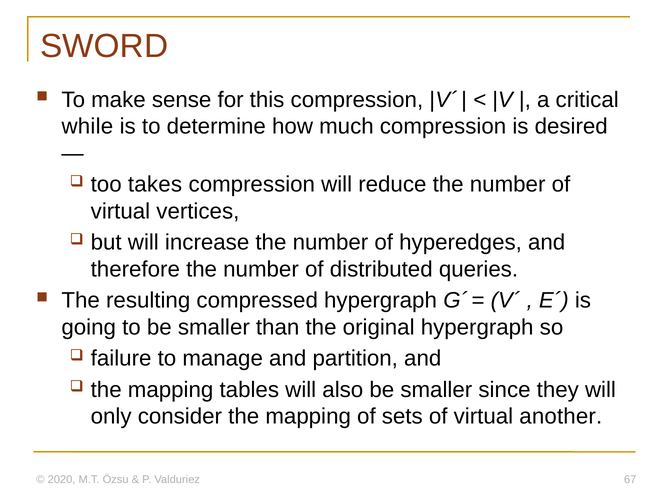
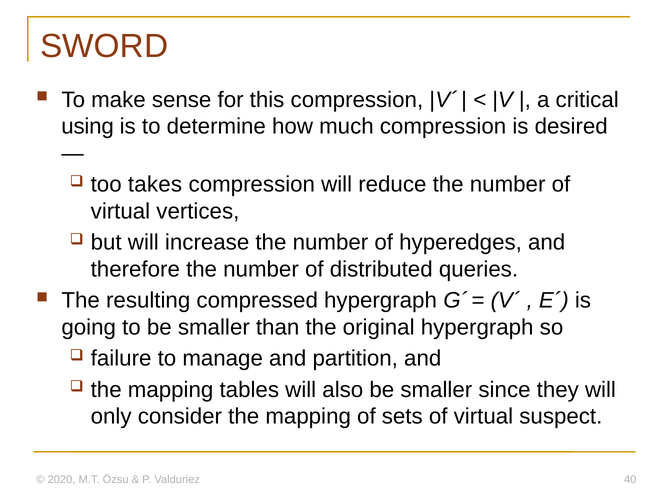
while: while -> using (88, 127)
another: another -> suspect (561, 416)
67: 67 -> 40 (630, 479)
